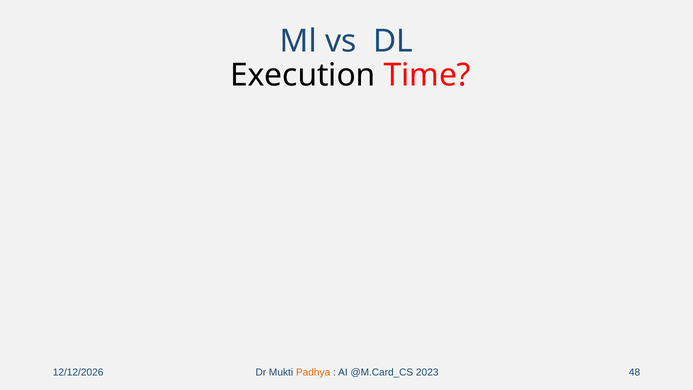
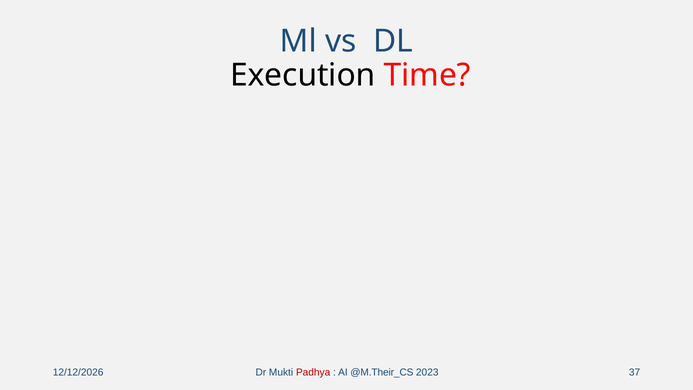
Padhya colour: orange -> red (313, 372)
@M.Card_CS: @M.Card_CS -> @M.Their_CS (382, 372)
48: 48 -> 37 (635, 372)
